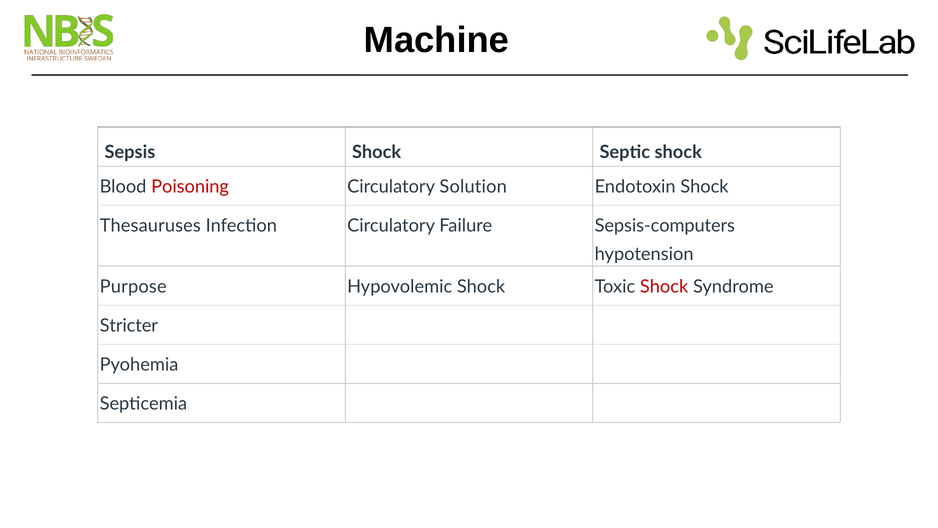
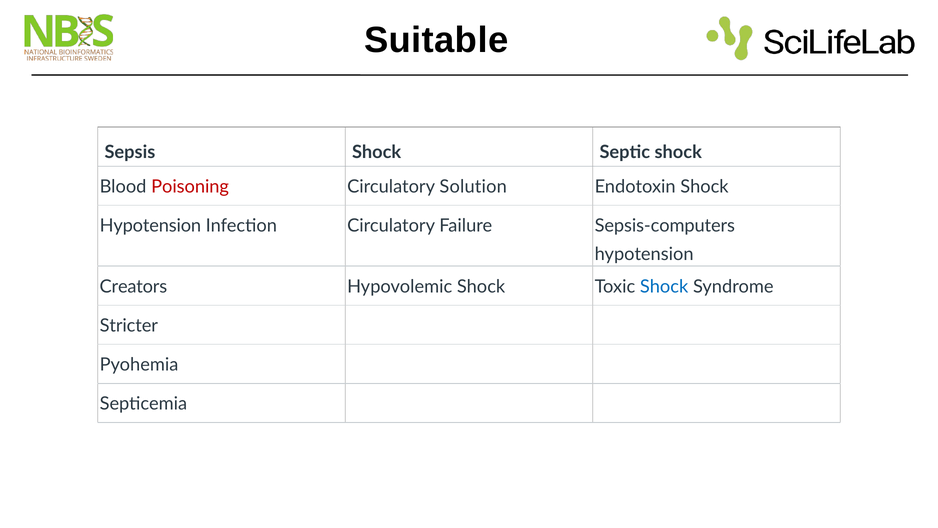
Machine: Machine -> Suitable (436, 40)
Thesauruses: Thesauruses -> Hypotension (150, 226)
Purpose: Purpose -> Creators (133, 286)
Shock colour: red -> blue (664, 286)
